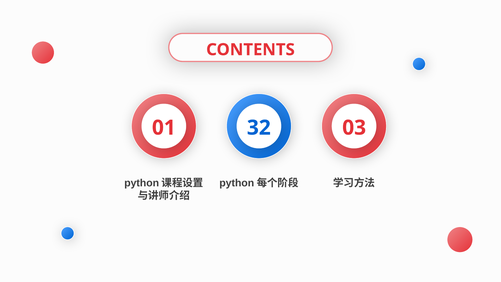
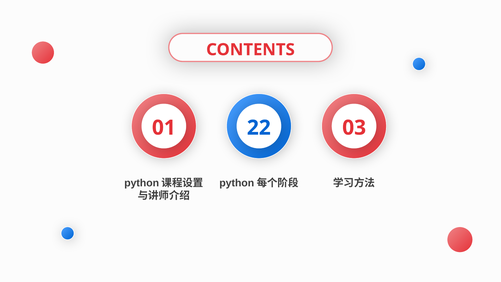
32: 32 -> 22 (259, 128)
